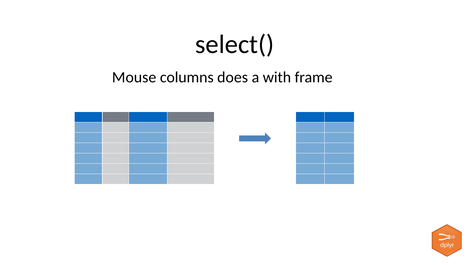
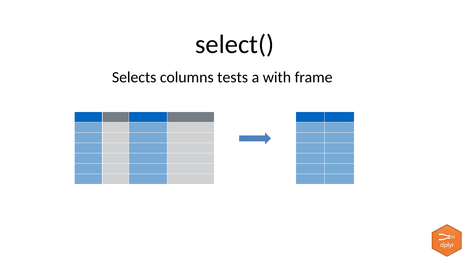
Mouse: Mouse -> Selects (134, 78)
does: does -> tests (233, 78)
